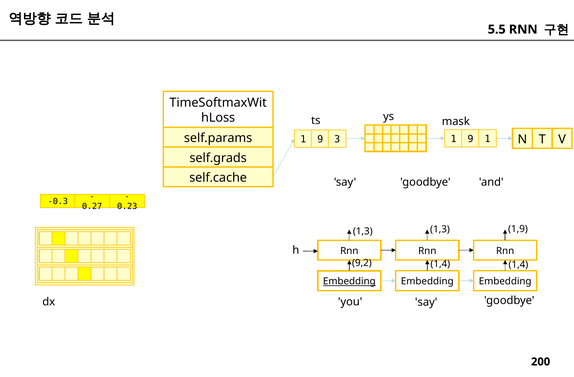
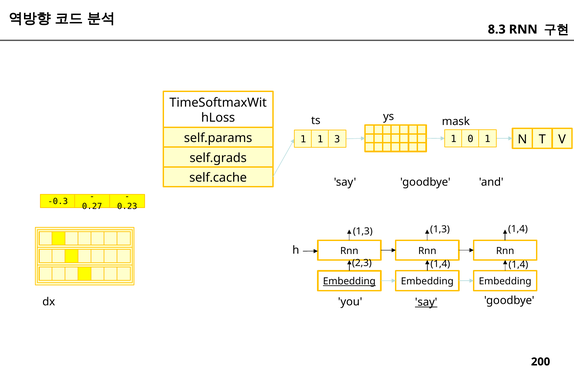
5.5: 5.5 -> 8.3 (497, 29)
9: 9 -> 1 (320, 139)
3 1 9: 9 -> 0 (471, 139)
1,3 1,9: 1,9 -> 1,4 (518, 229)
9,2: 9,2 -> 2,3 (362, 263)
say underline: none -> present (426, 302)
